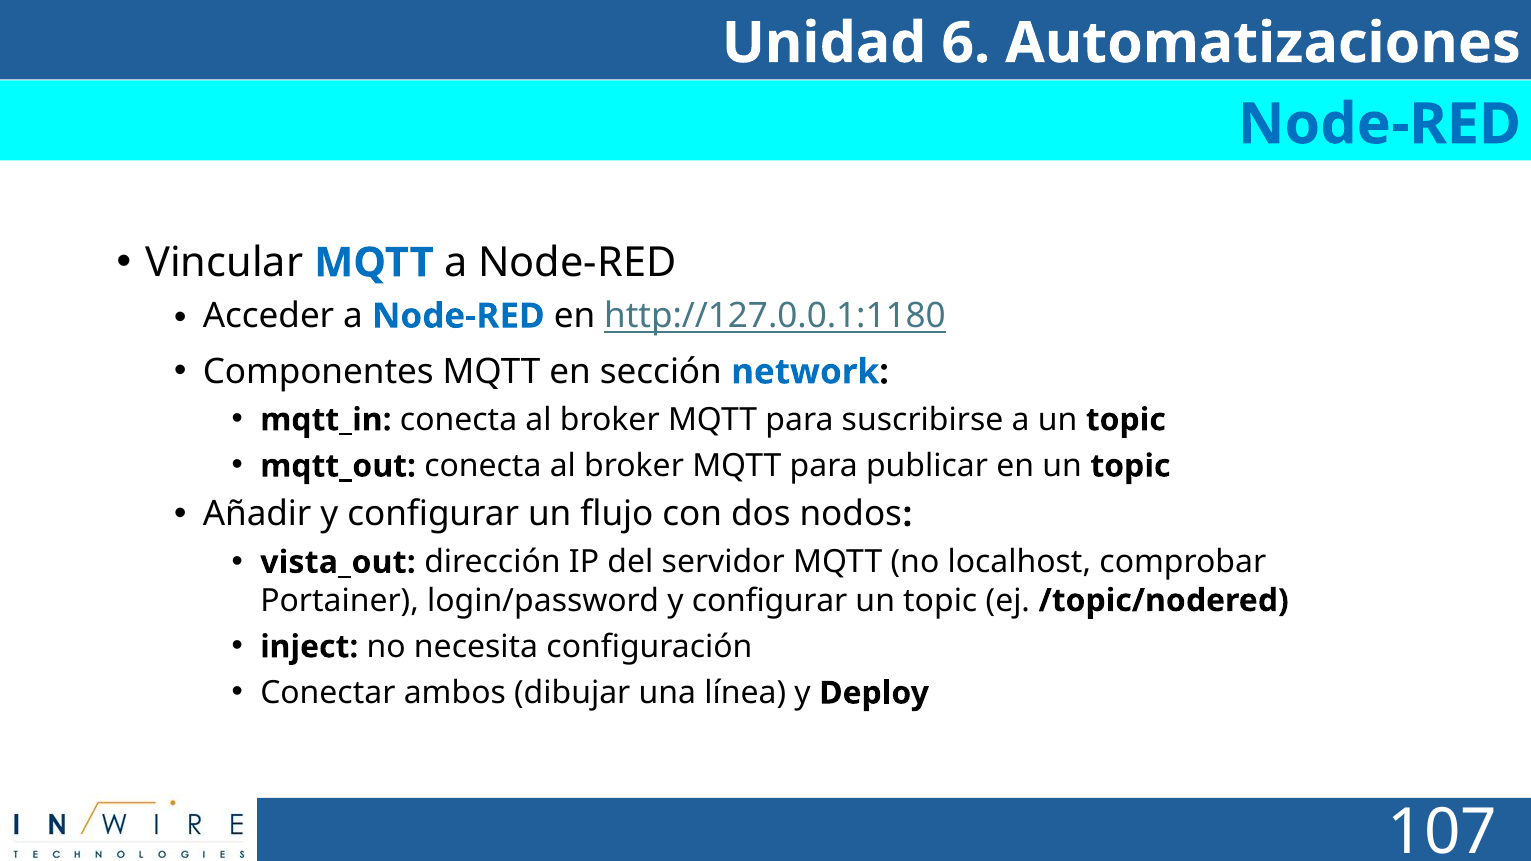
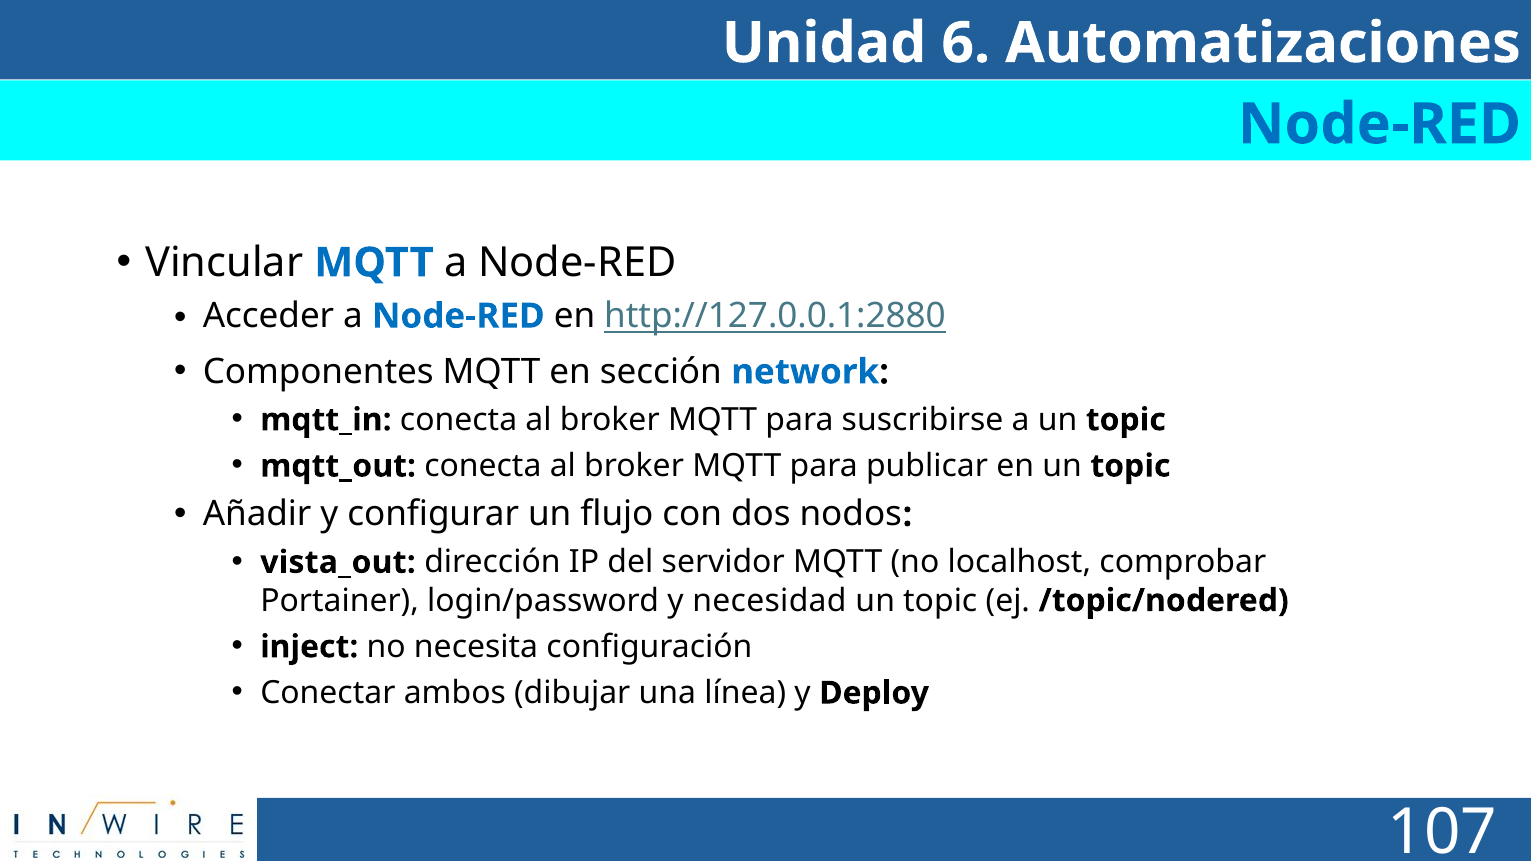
http://127.0.0.1:1180: http://127.0.0.1:1180 -> http://127.0.0.1:2880 (775, 316)
login/password y configurar: configurar -> necesidad (769, 601)
